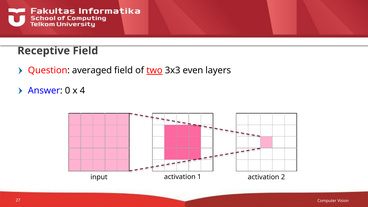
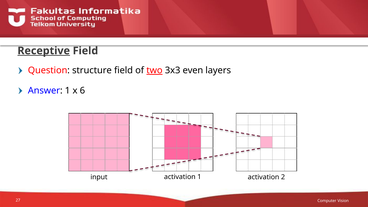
Receptive underline: none -> present (44, 51)
averaged: averaged -> structure (92, 70)
Answer 0: 0 -> 1 (68, 91)
4: 4 -> 6 (82, 91)
